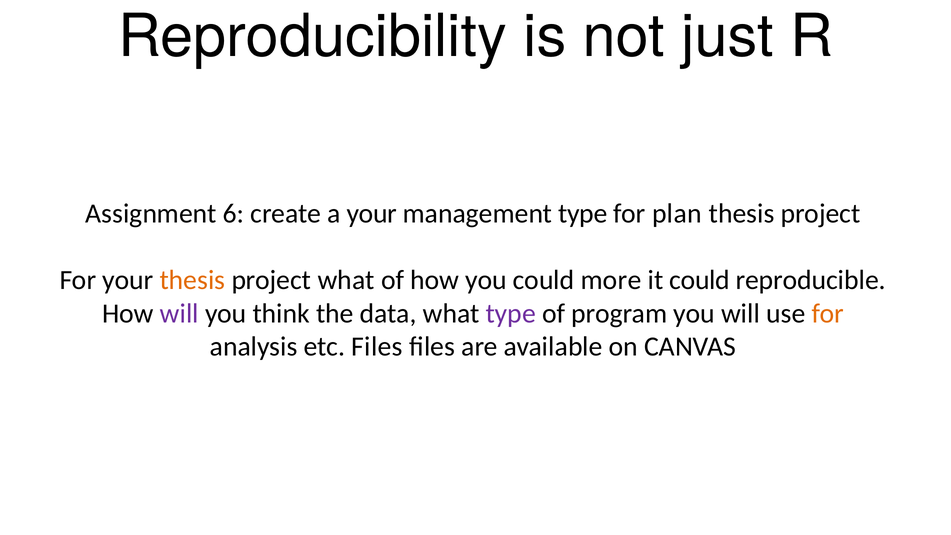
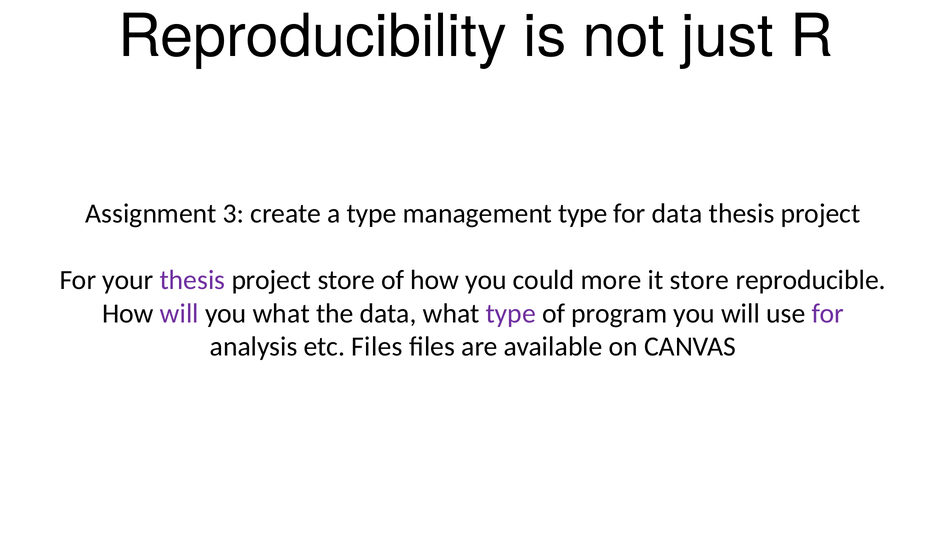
6: 6 -> 3 (233, 214)
a your: your -> type (372, 214)
for plan: plan -> data (677, 214)
thesis colour: orange -> purple (192, 280)
project what: what -> store (346, 280)
it could: could -> store (699, 280)
you think: think -> what (281, 313)
for colour: orange -> purple (828, 313)
